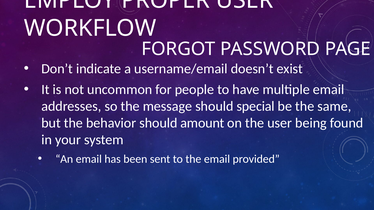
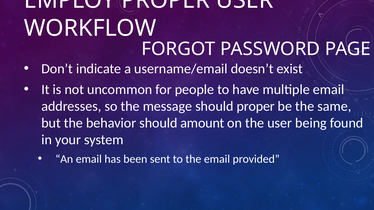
should special: special -> proper (256, 106)
